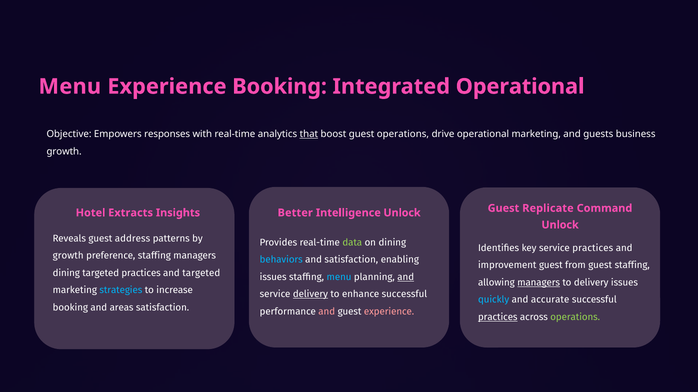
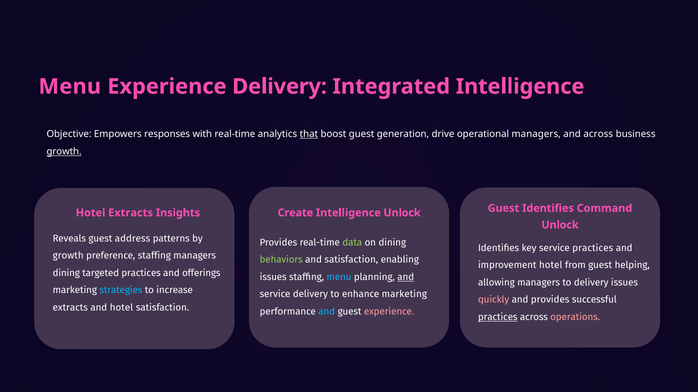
Experience Booking: Booking -> Delivery (280, 87)
Integrated Operational: Operational -> Intelligence (520, 87)
guest operations: operations -> generation (403, 134)
operational marketing: marketing -> managers (536, 134)
and guests: guests -> across (598, 134)
growth underline: none -> present (64, 152)
Guest Replicate: Replicate -> Identifies (548, 209)
Better: Better -> Create (295, 213)
behaviors colour: light blue -> light green (281, 260)
improvement guest: guest -> hotel (551, 266)
guest staffing: staffing -> helping (632, 266)
and targeted: targeted -> offerings (201, 273)
managers underline: present -> none (539, 283)
delivery underline: present -> none (310, 295)
enhance successful: successful -> marketing (404, 295)
quickly colour: light blue -> pink (494, 300)
and accurate: accurate -> provides (550, 300)
booking: booking -> extracts (70, 308)
and areas: areas -> hotel (121, 308)
and colour: pink -> light blue (327, 312)
operations colour: light green -> pink (575, 317)
